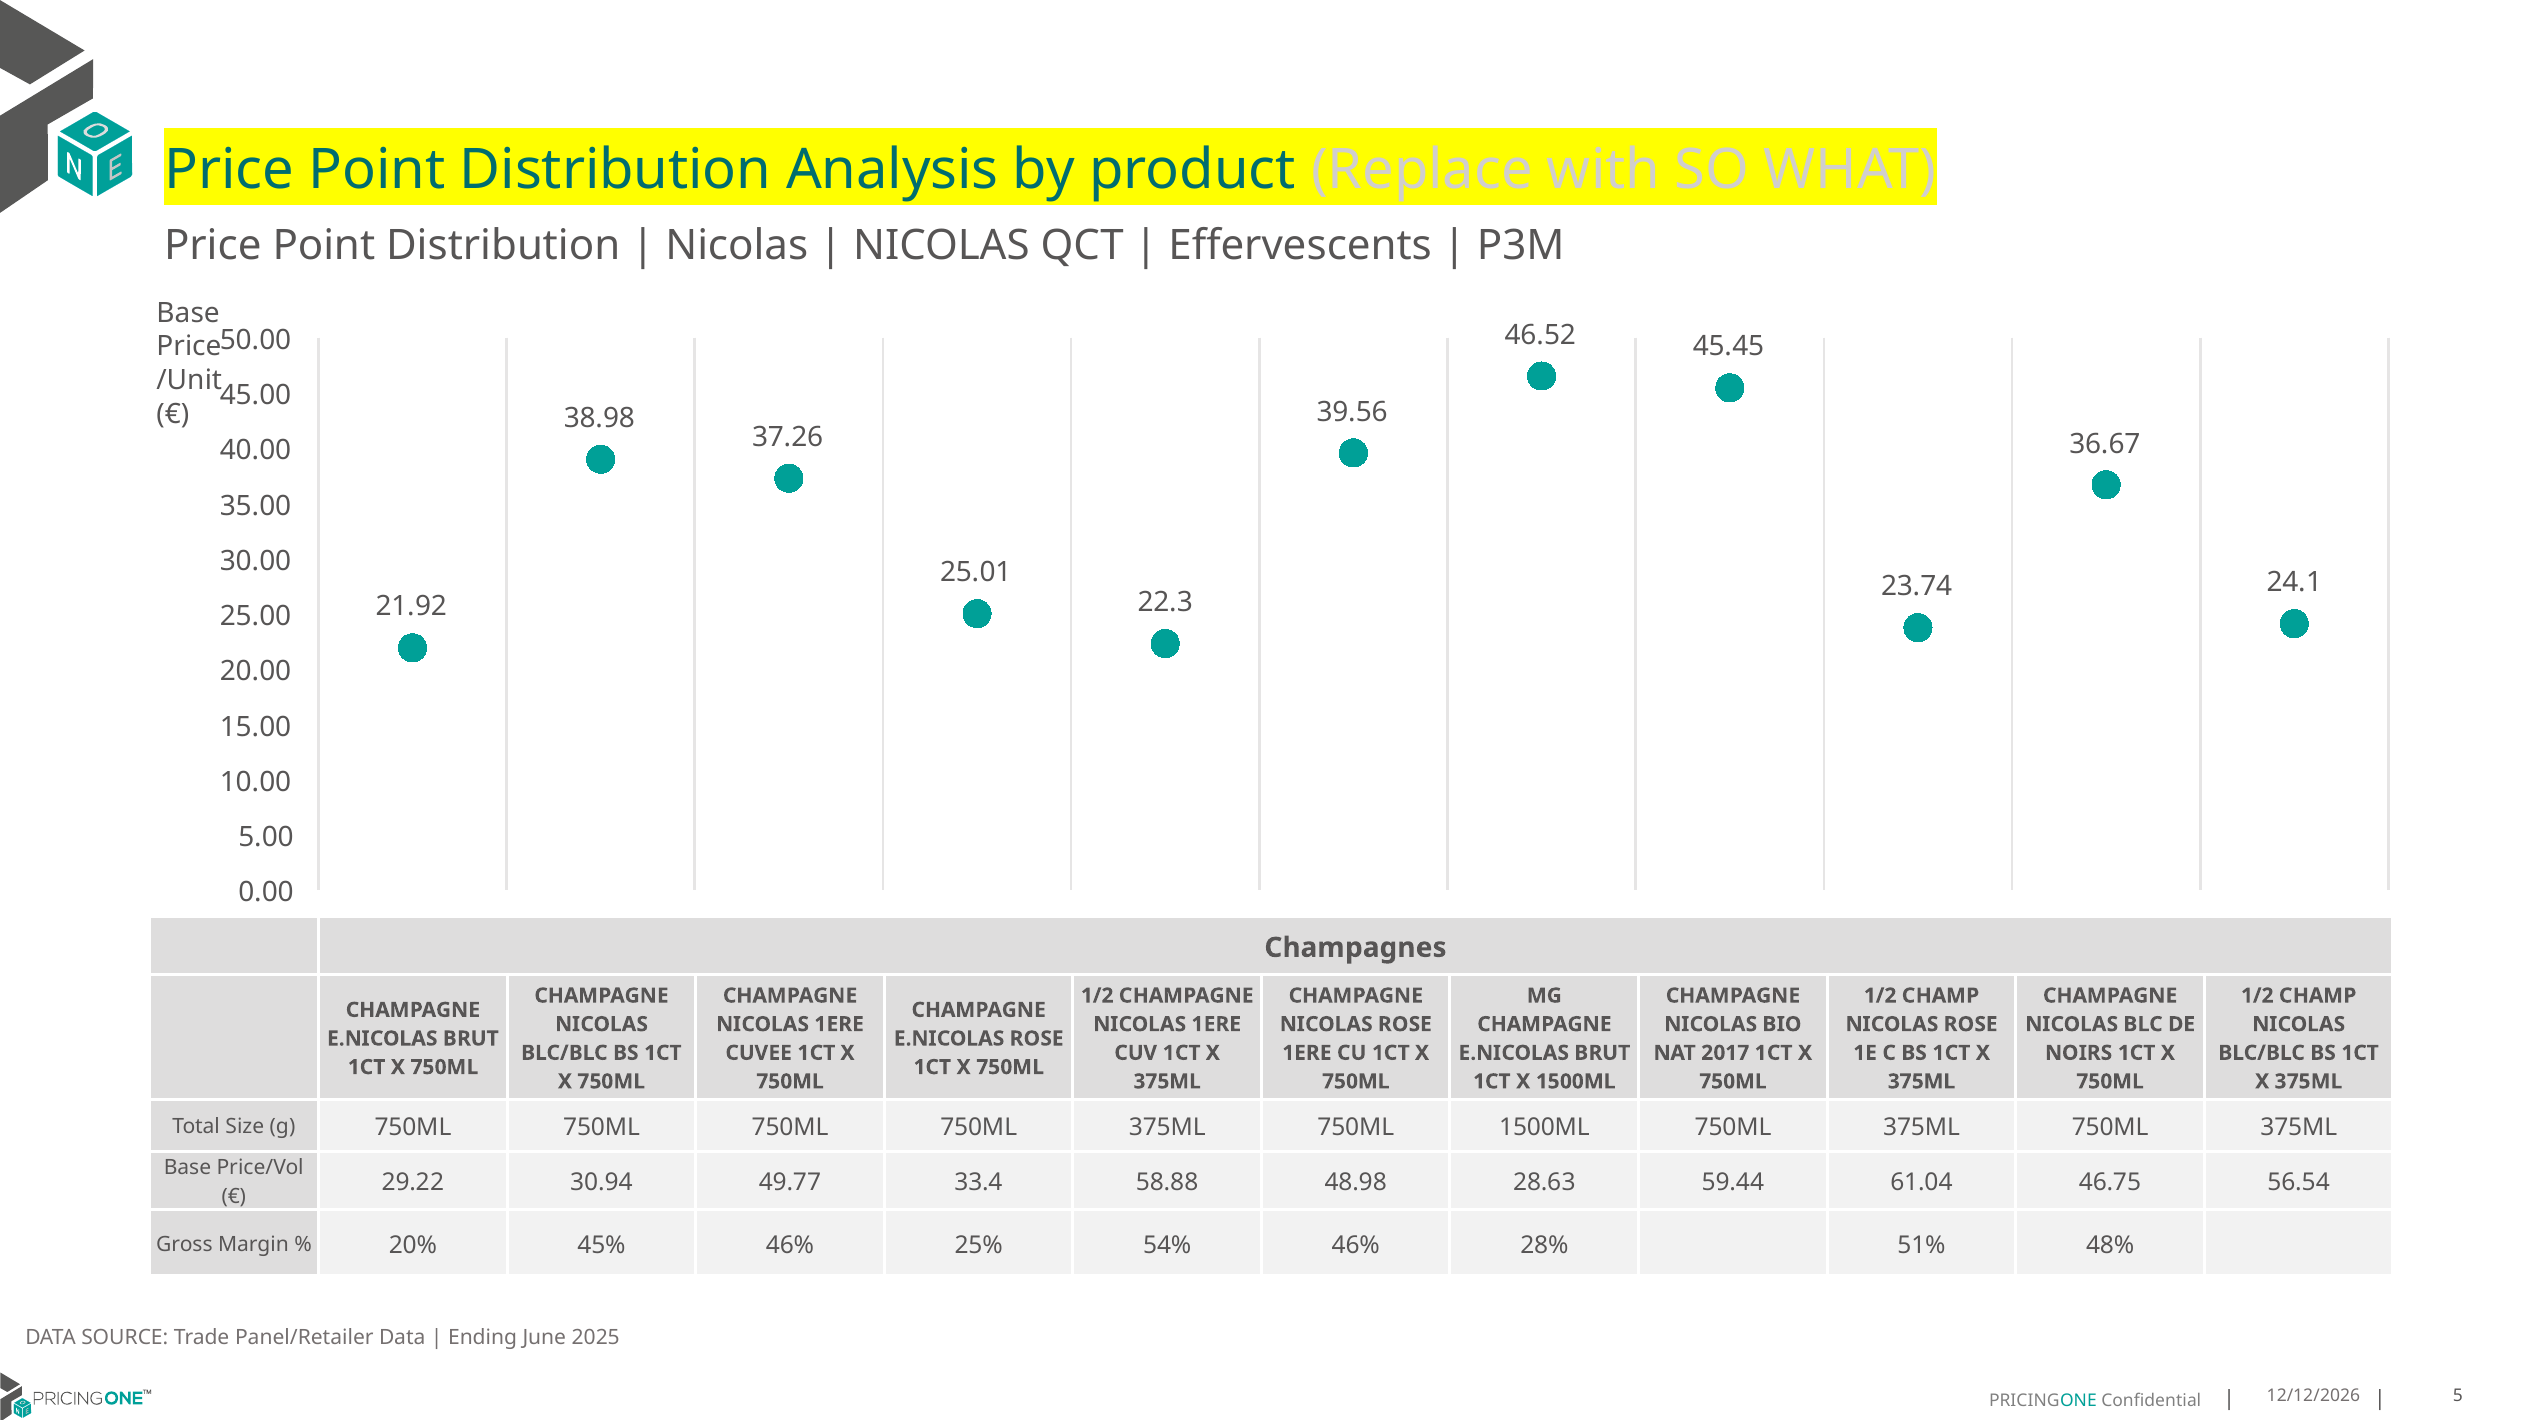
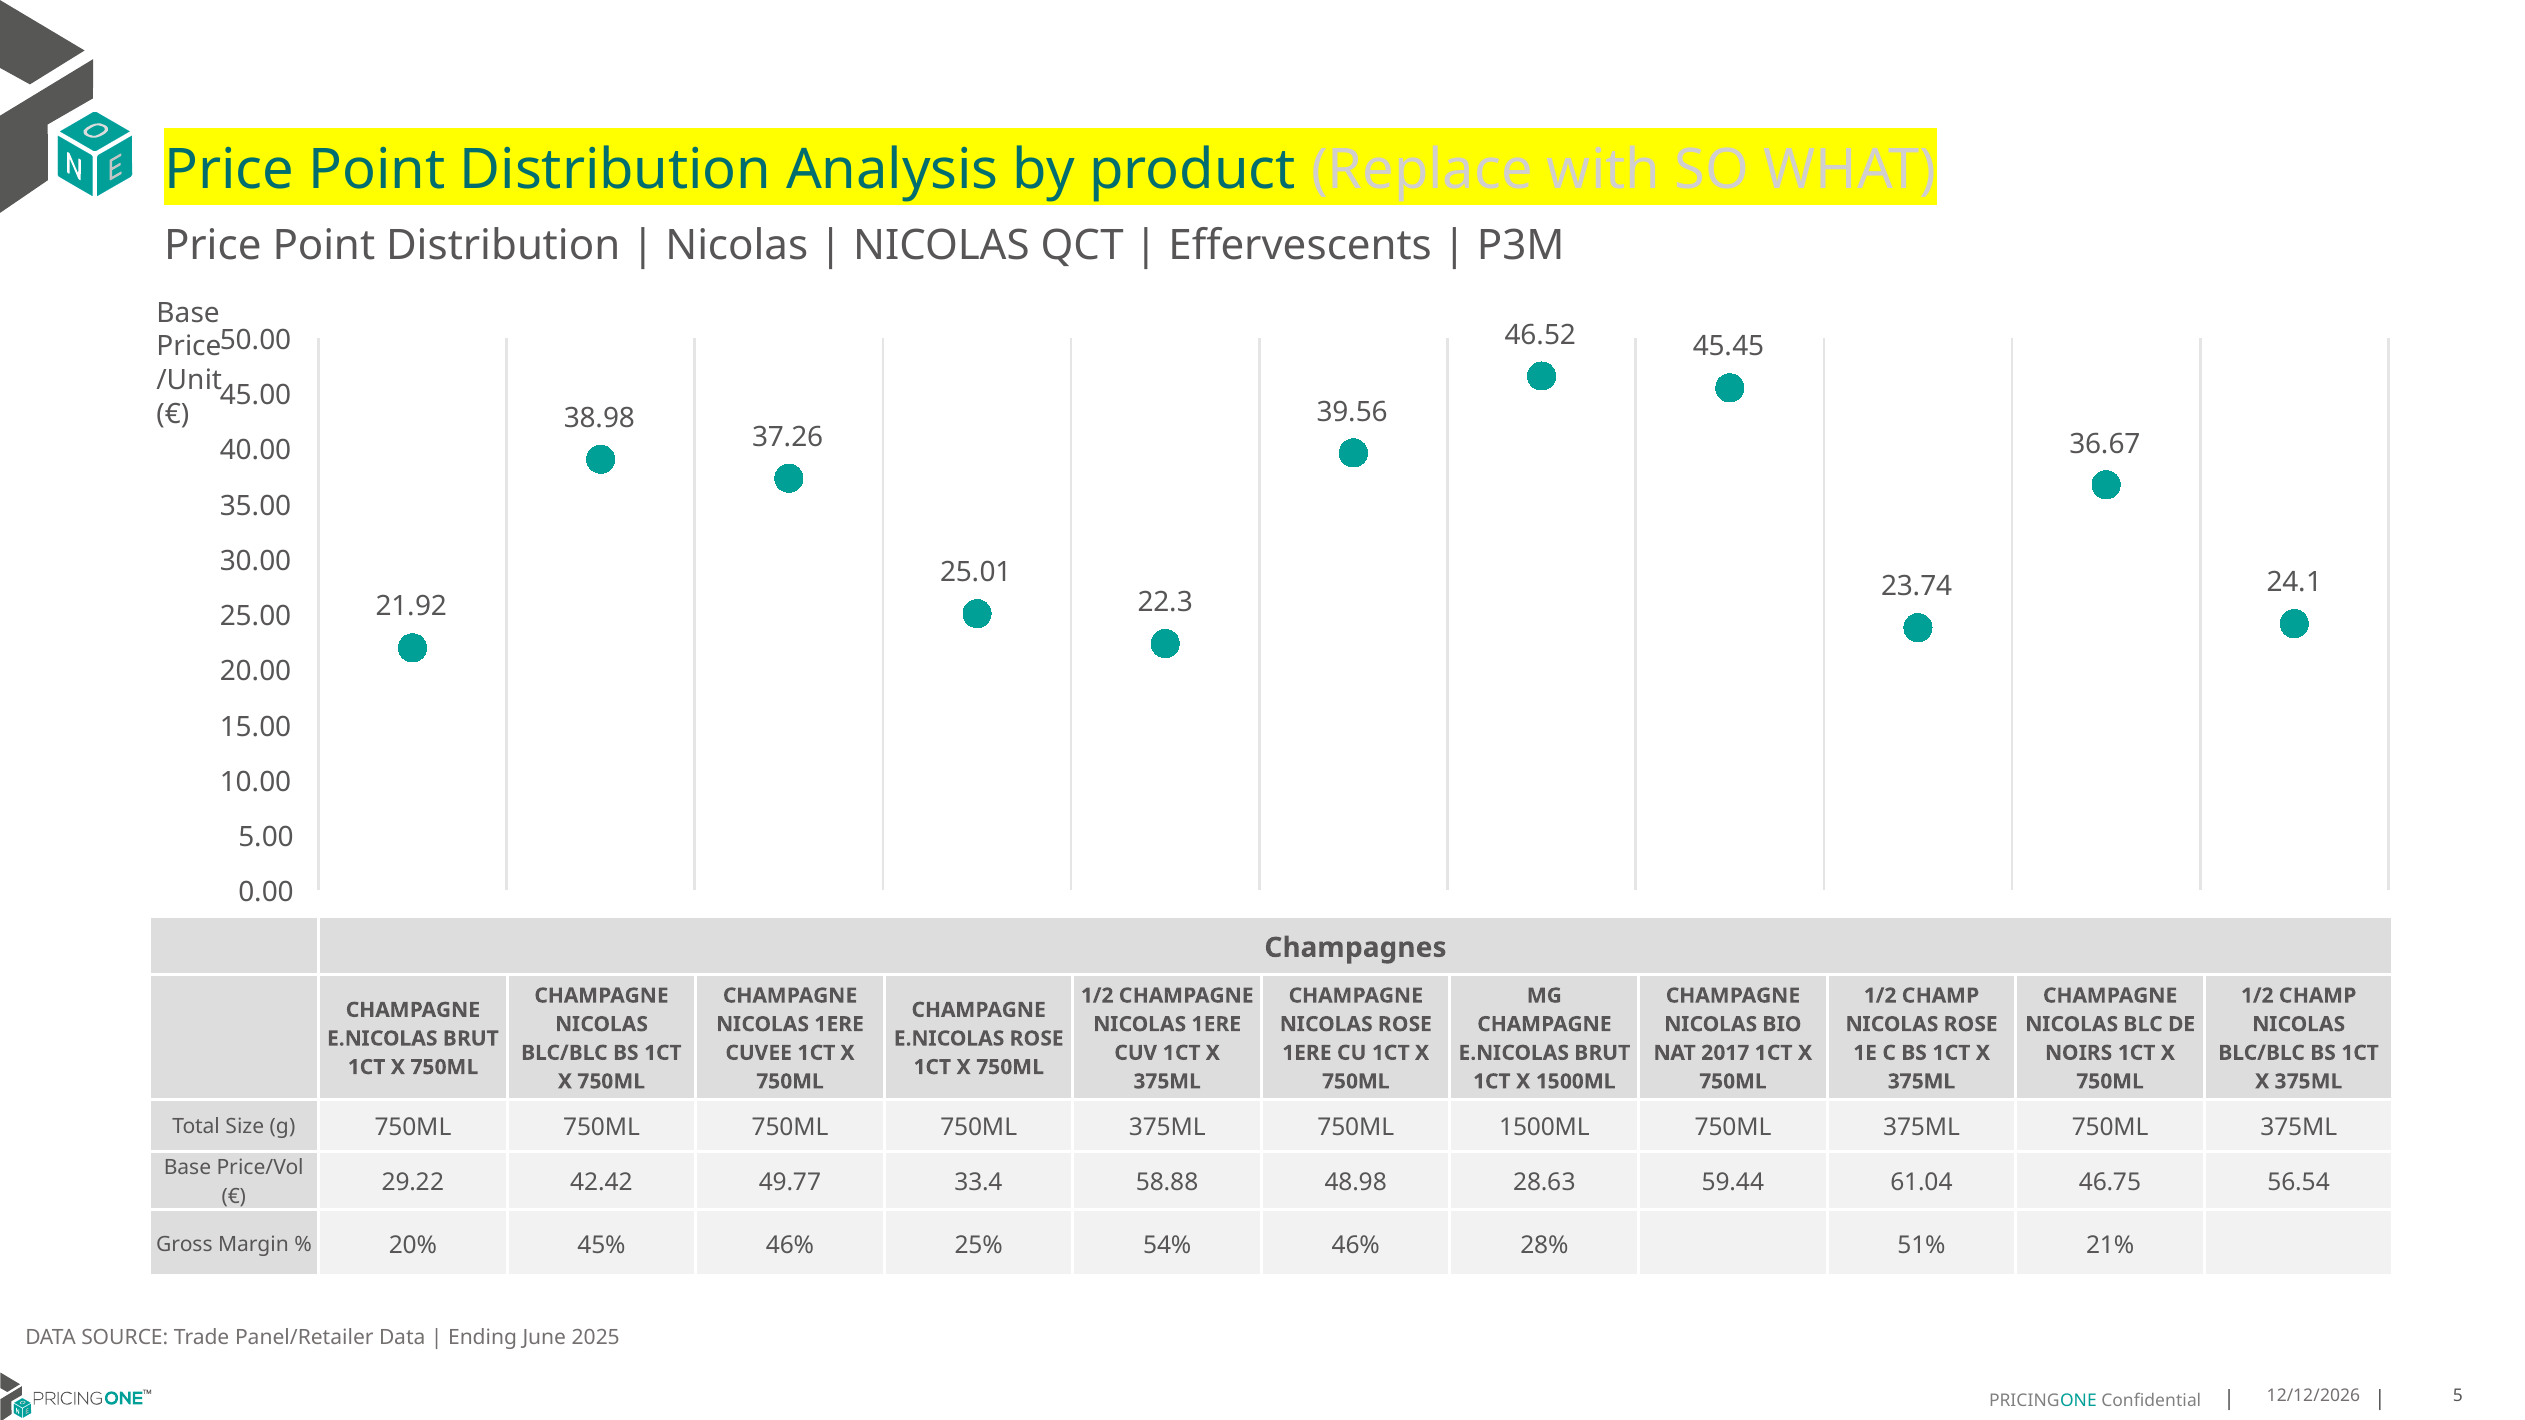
30.94: 30.94 -> 42.42 (601, 1183)
48%: 48% -> 21% (2110, 1245)
